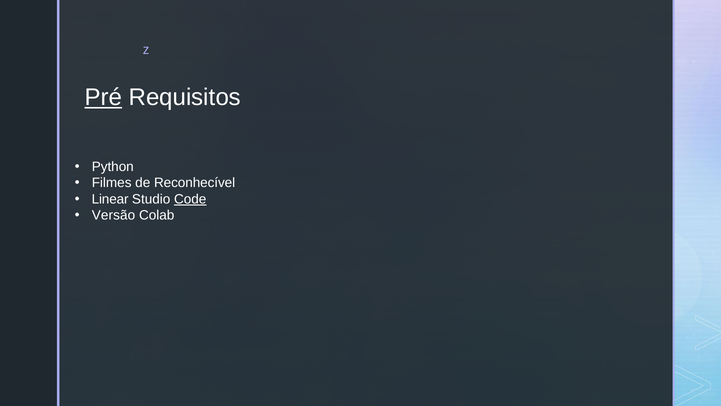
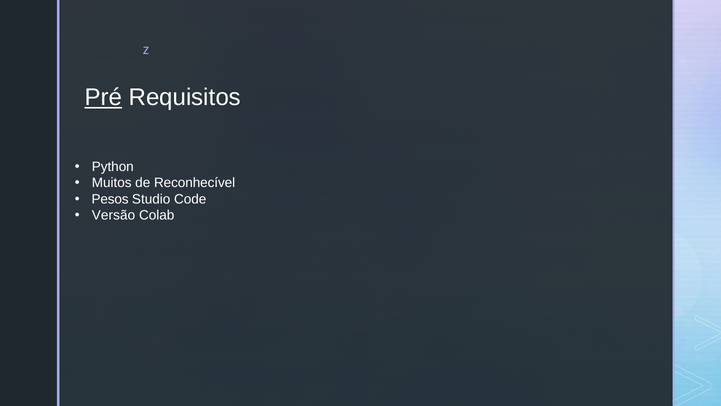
Filmes: Filmes -> Muitos (112, 183)
Linear: Linear -> Pesos (110, 199)
Code underline: present -> none (190, 199)
